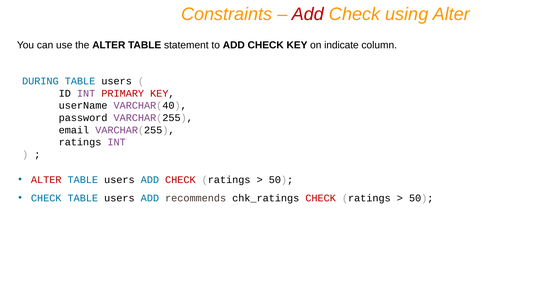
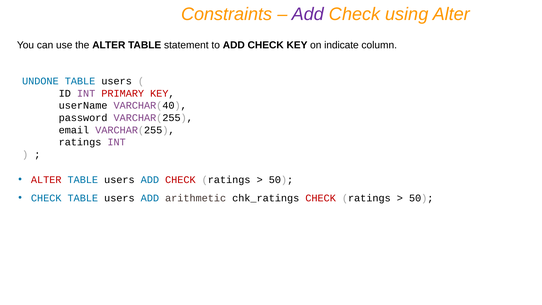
Add colour: red -> purple (308, 14)
DURING: DURING -> UNDONE (40, 81)
recommends: recommends -> arithmetic (196, 198)
